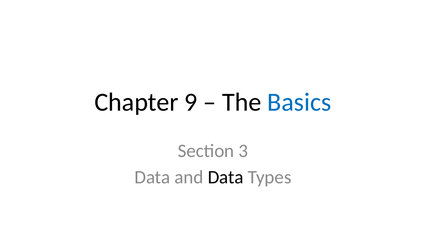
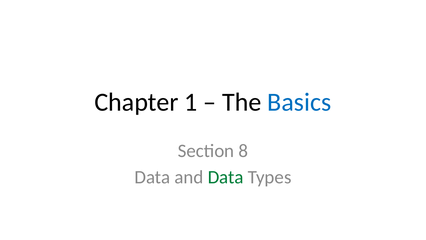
9: 9 -> 1 (191, 102)
3: 3 -> 8 (243, 151)
Data colour: black -> green (226, 177)
